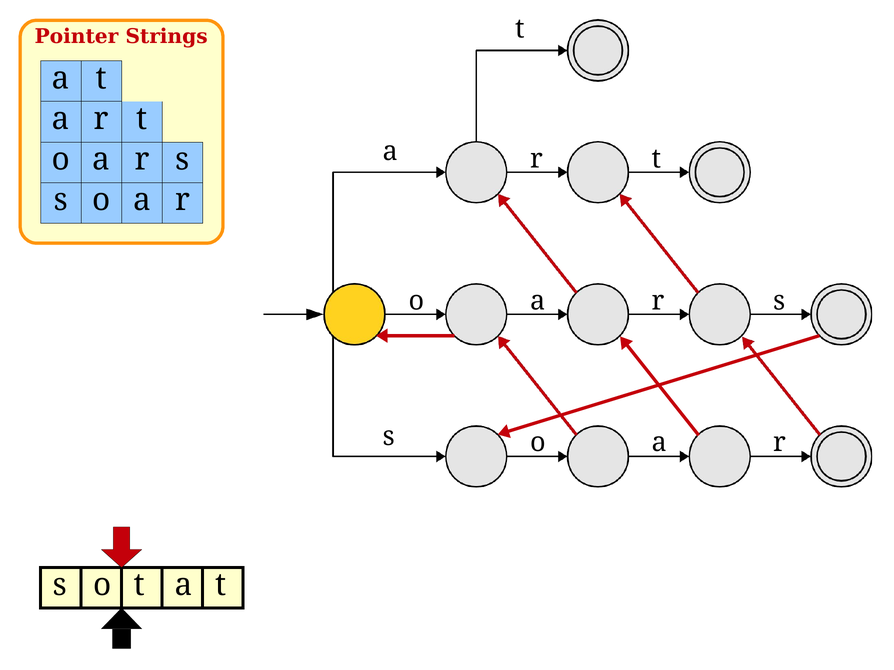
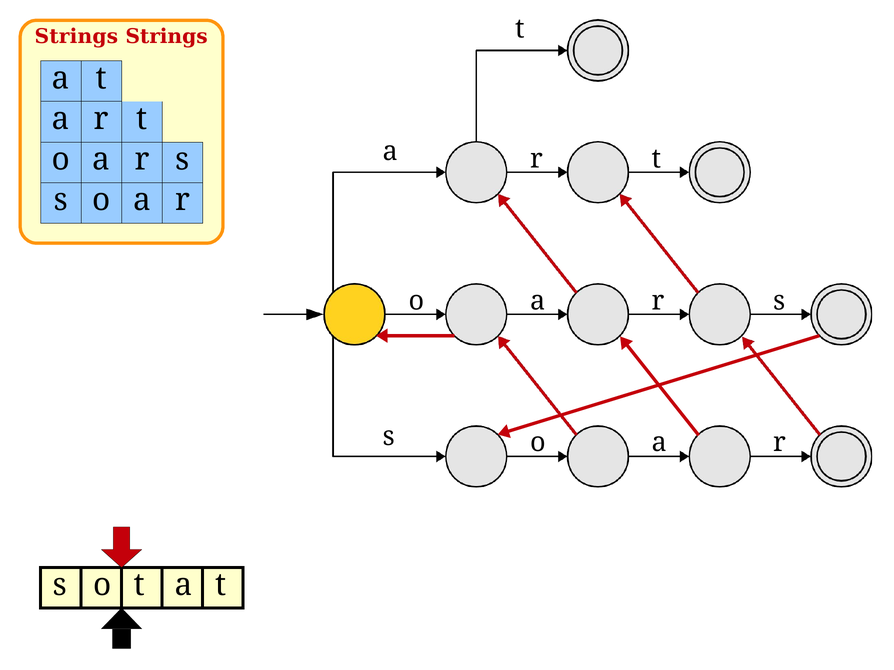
Pointer: Pointer -> Strings (76, 37)
